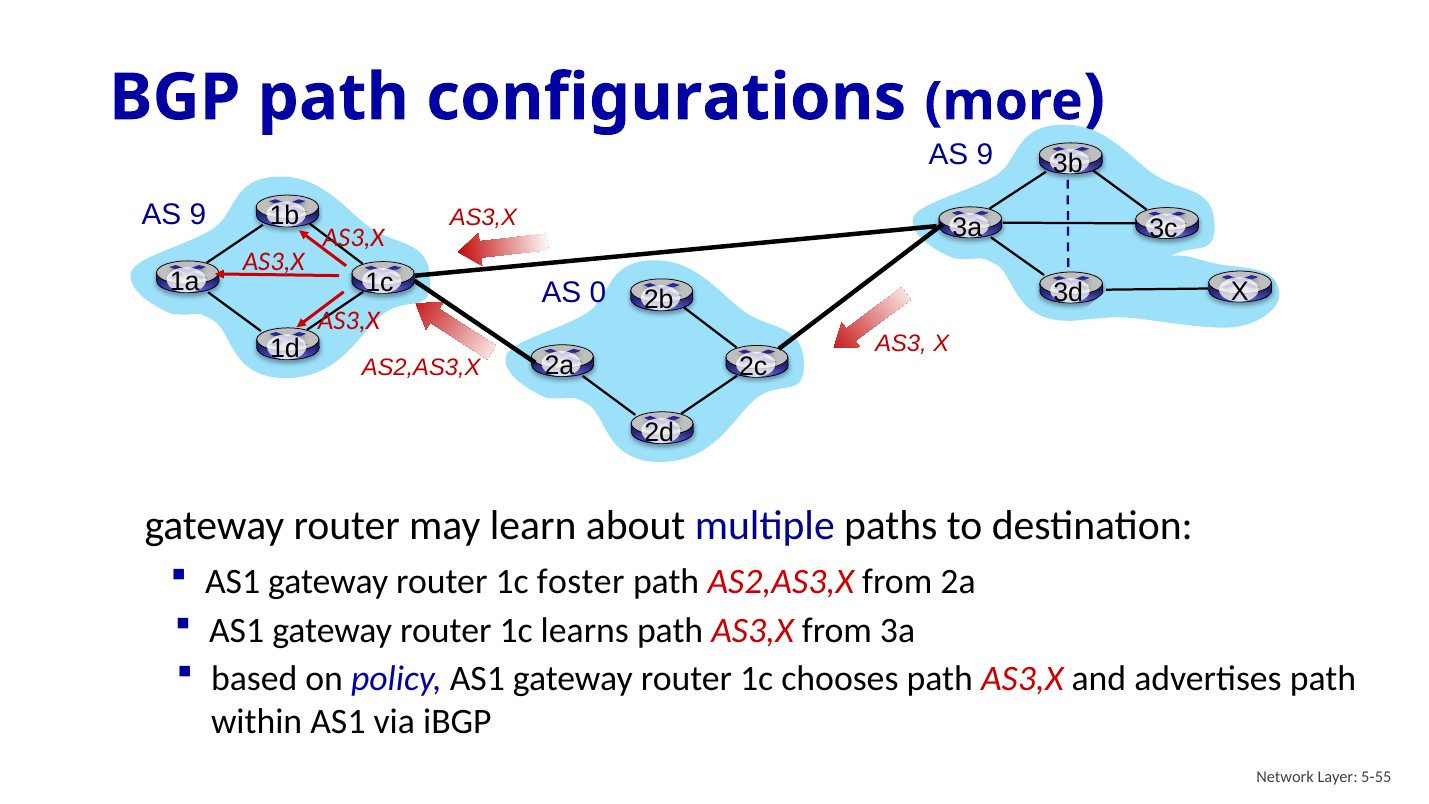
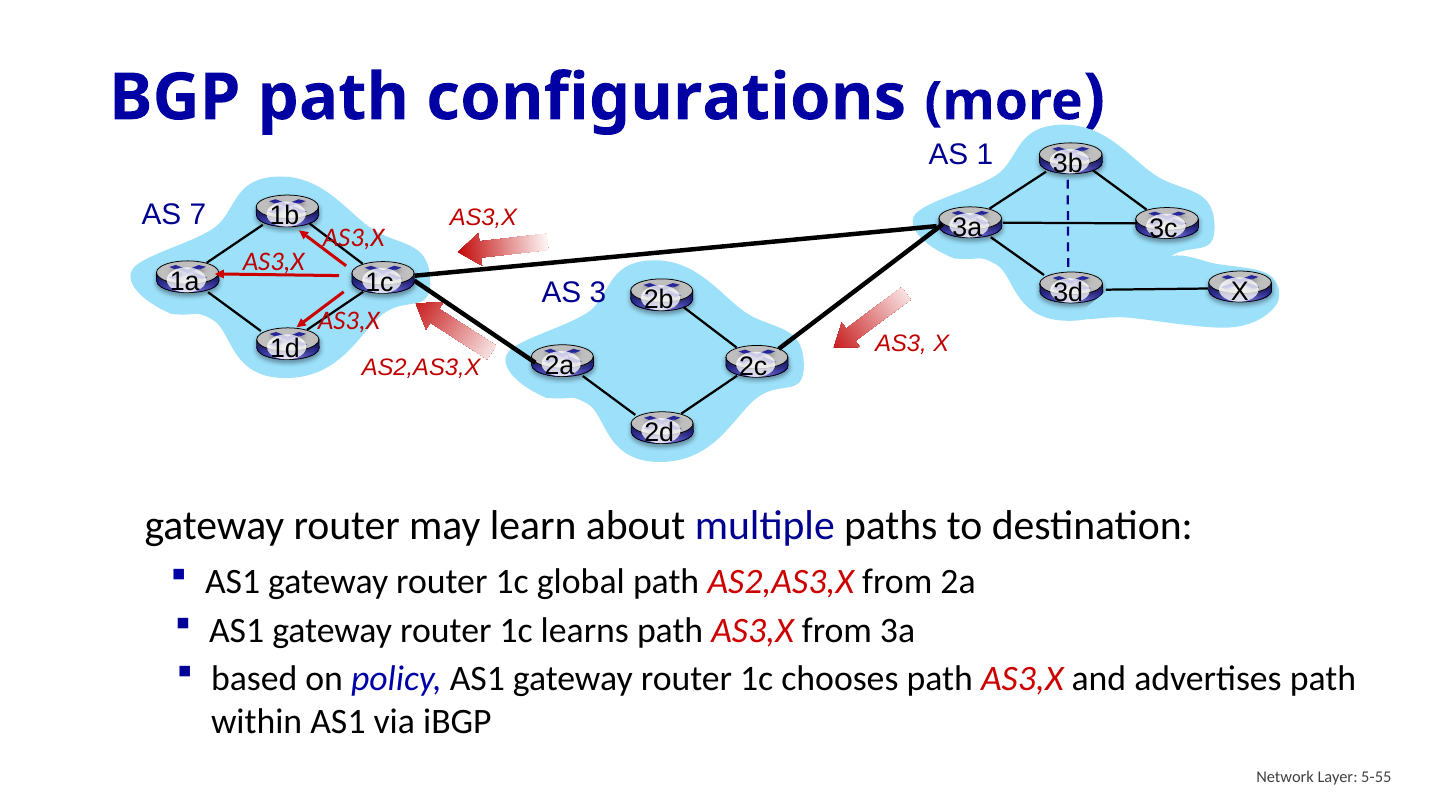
9: 9 -> 1 (985, 155)
9: 9 -> 7 (198, 215)
0: 0 -> 3 (598, 292)
foster: foster -> global (581, 582)
